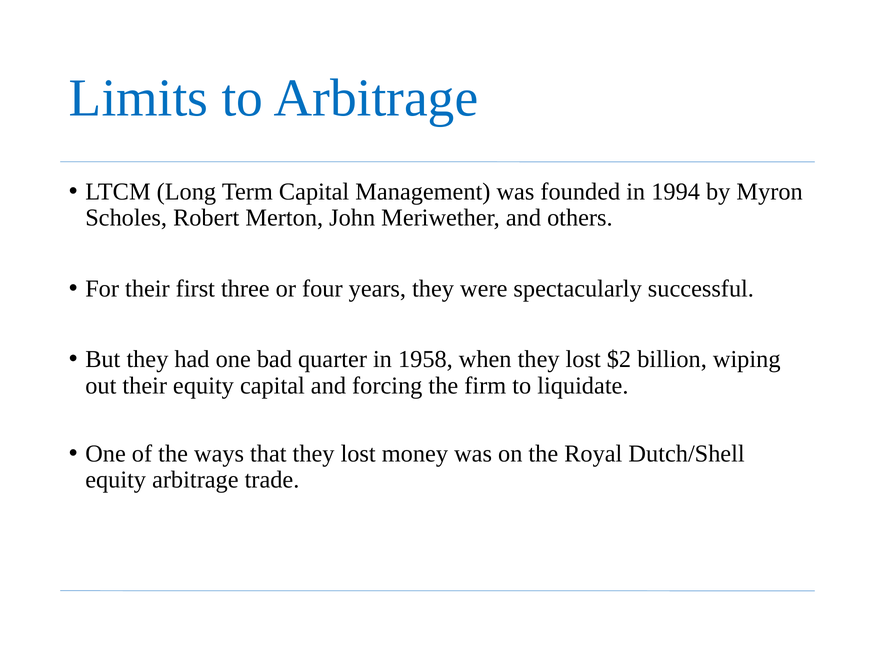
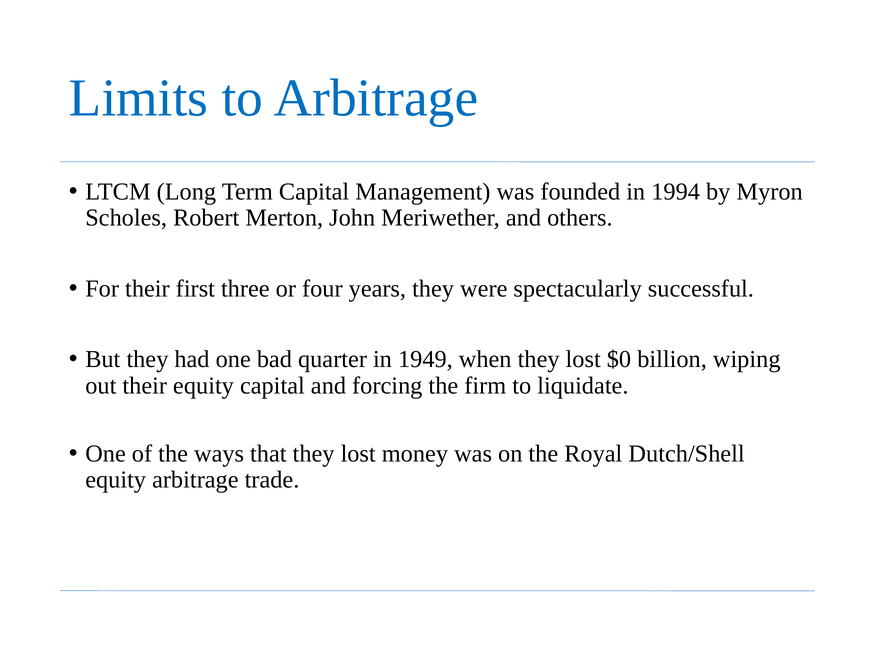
1958: 1958 -> 1949 (425, 359)
$2: $2 -> $0 (619, 359)
